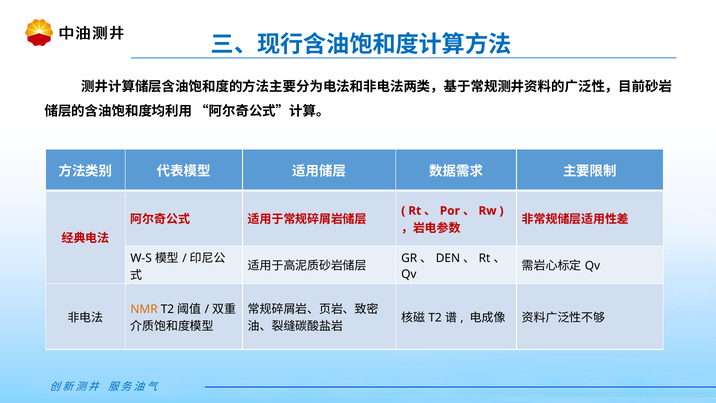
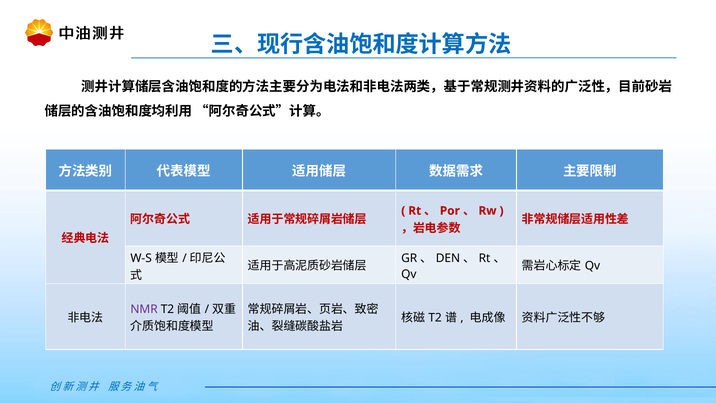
NMR colour: orange -> purple (144, 309)
